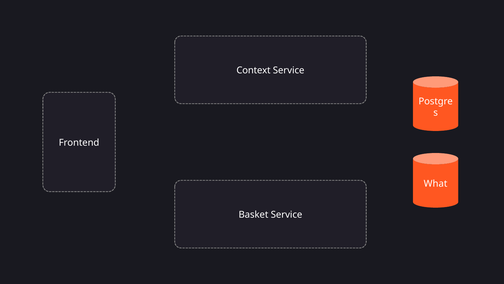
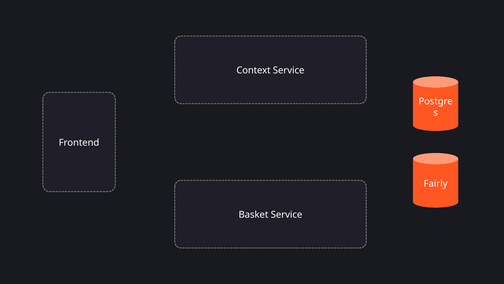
What: What -> Fairly (436, 183)
